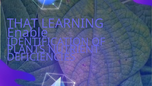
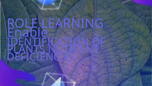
THAT: THAT -> ROLE (22, 23)
